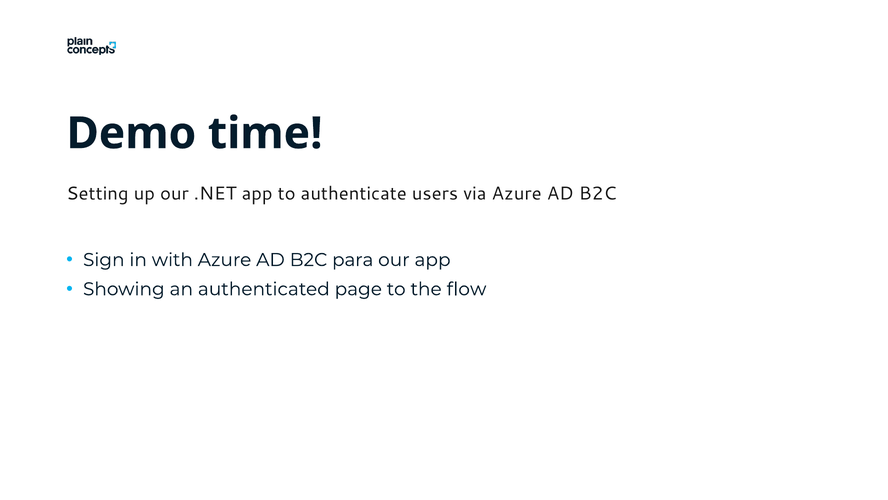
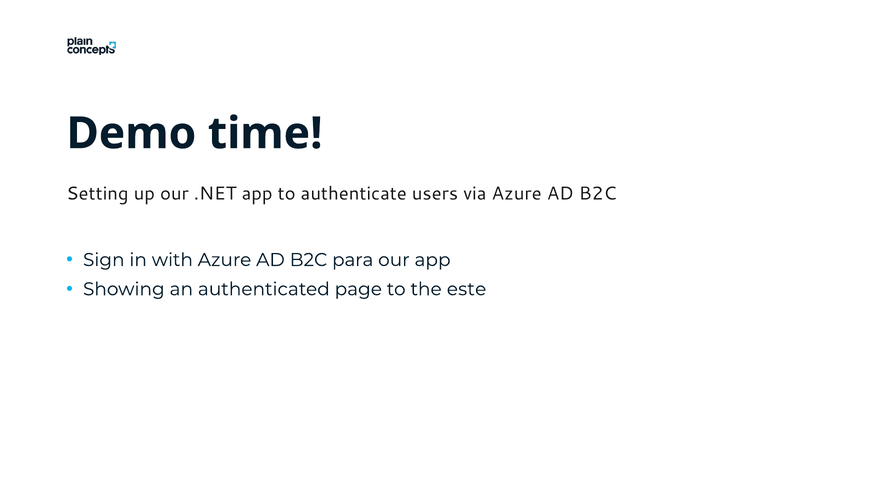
flow: flow -> este (467, 289)
